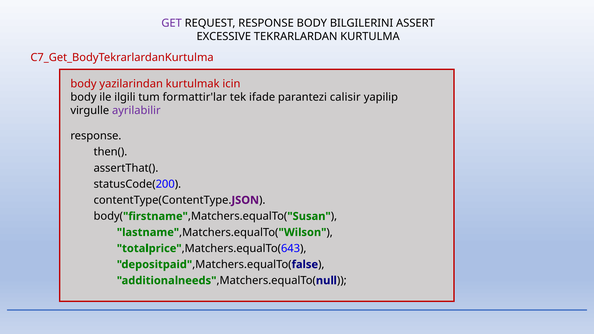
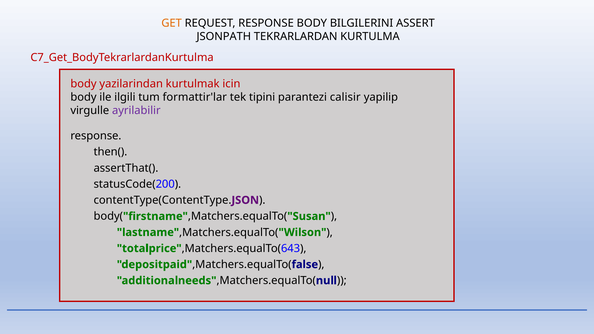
GET colour: purple -> orange (172, 23)
EXCESSIVE: EXCESSIVE -> JSONPATH (224, 36)
ifade: ifade -> tipini (262, 97)
